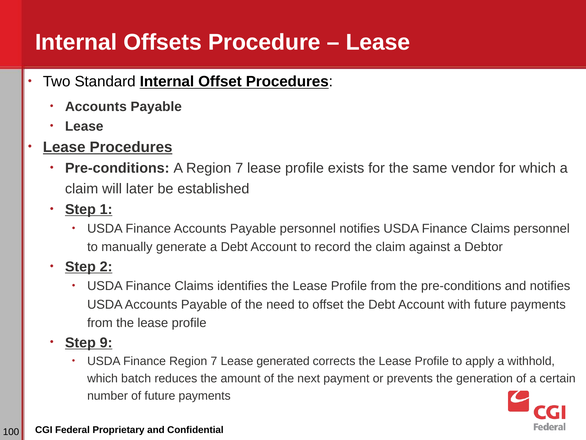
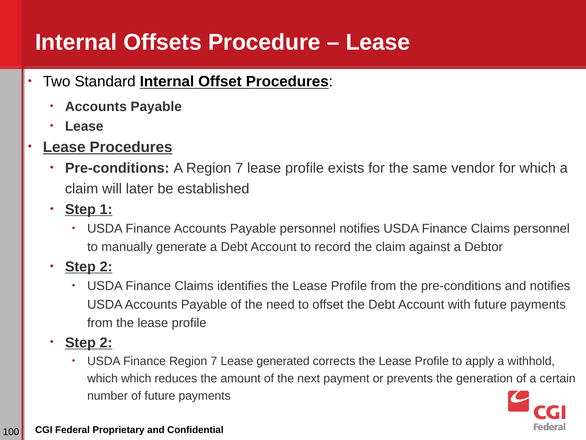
9: 9 -> 2 (106, 342)
which batch: batch -> which (136, 378)
